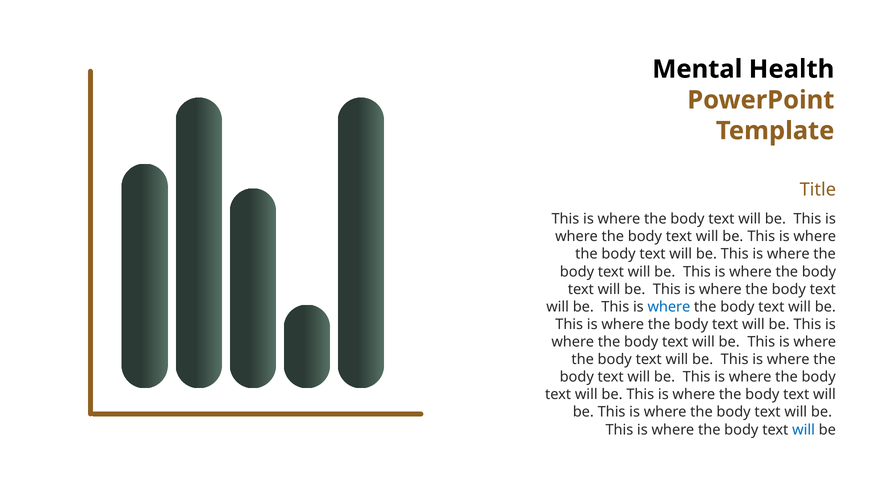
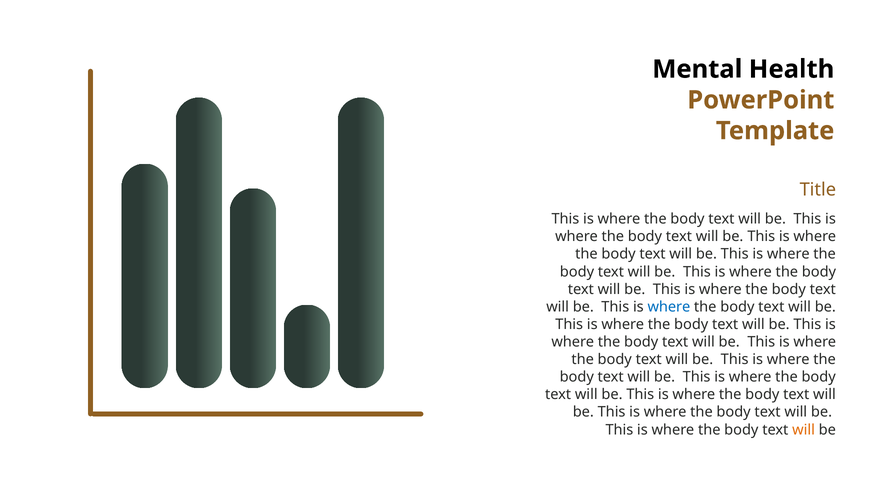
will colour: blue -> orange (804, 430)
